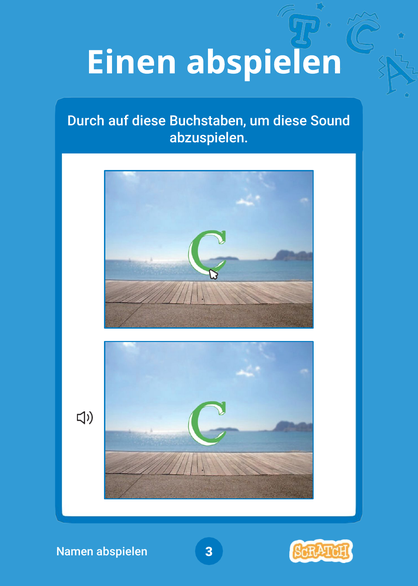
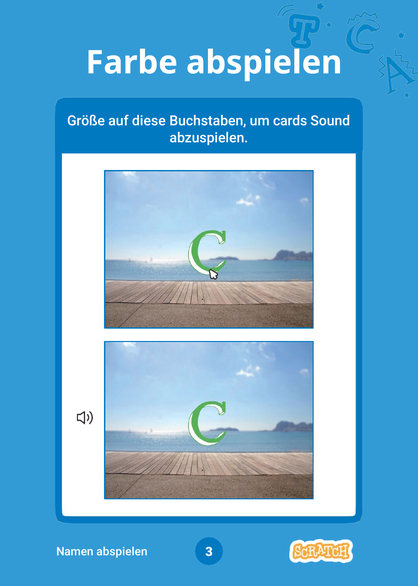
Einen: Einen -> Farbe (132, 63)
Durch: Durch -> Größe (86, 121)
um diese: diese -> cards (290, 121)
